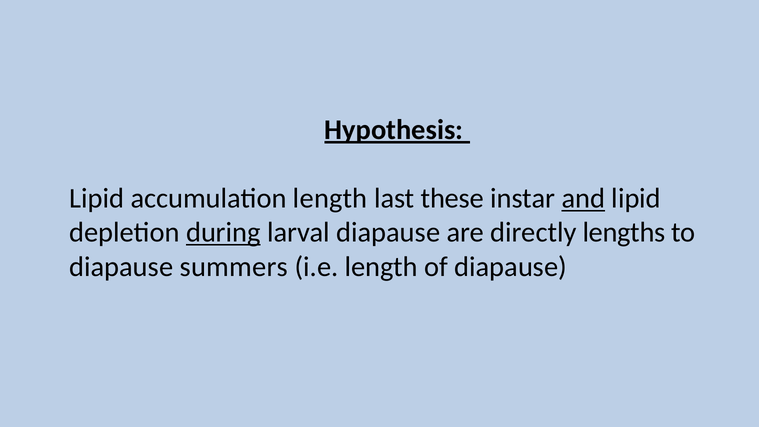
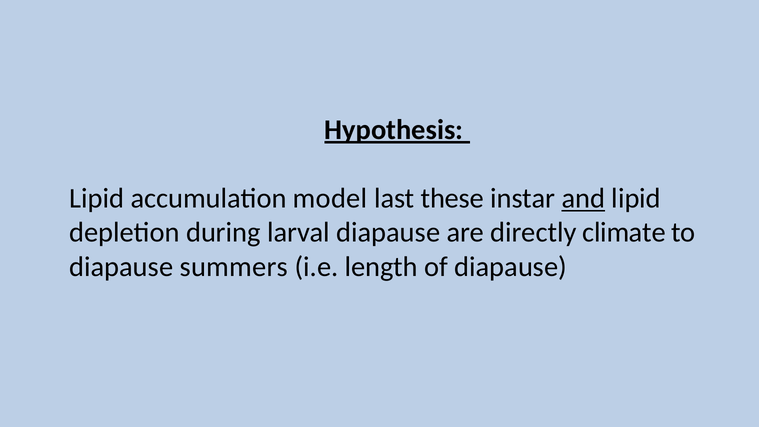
accumulation length: length -> model (330, 198)
during underline: present -> none (223, 233)
lengths: lengths -> climate (624, 233)
